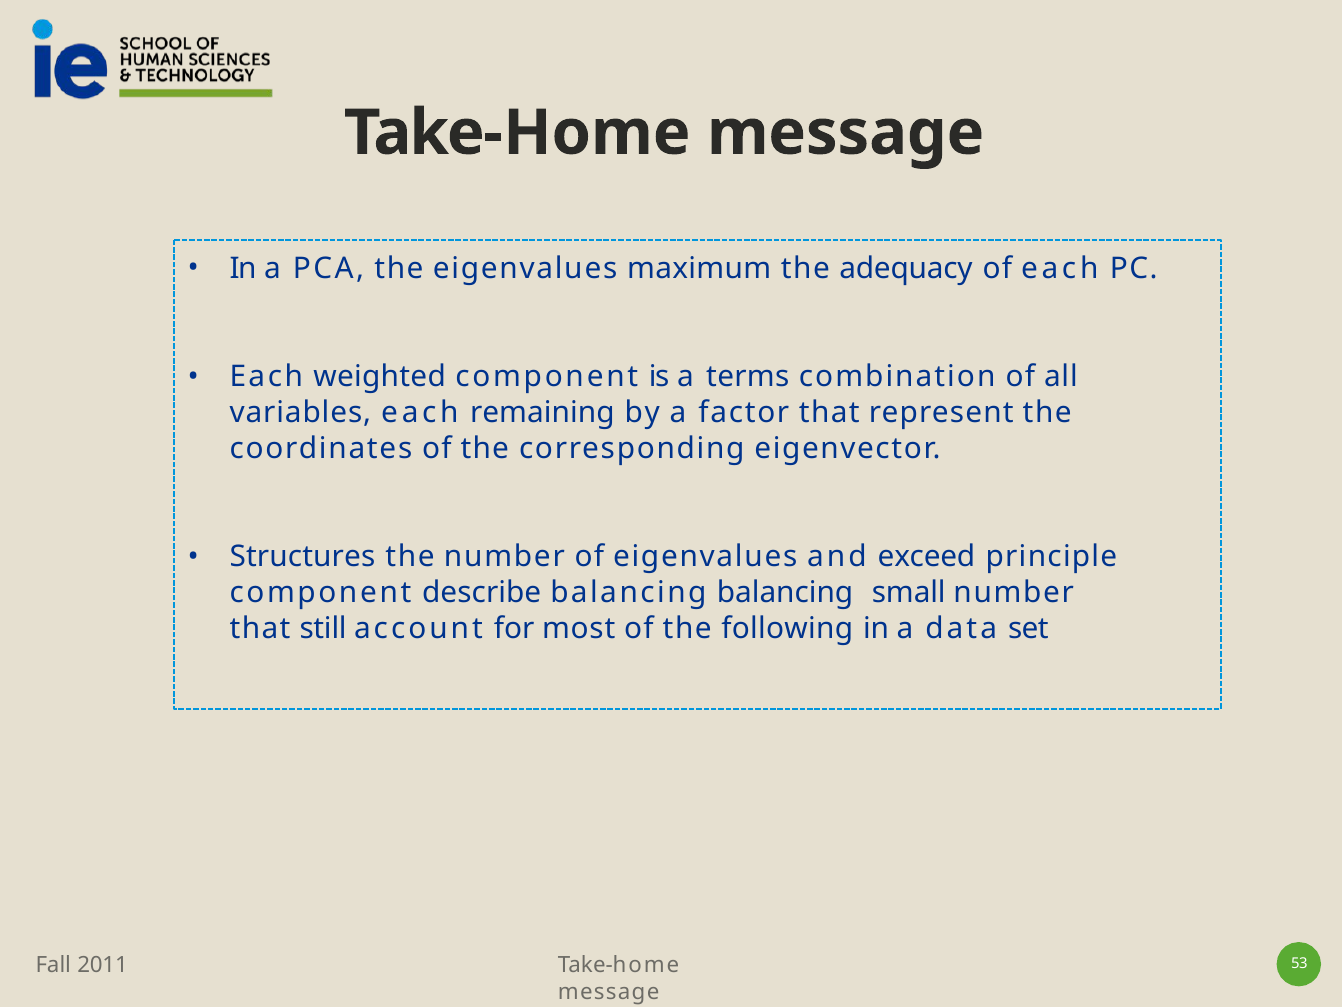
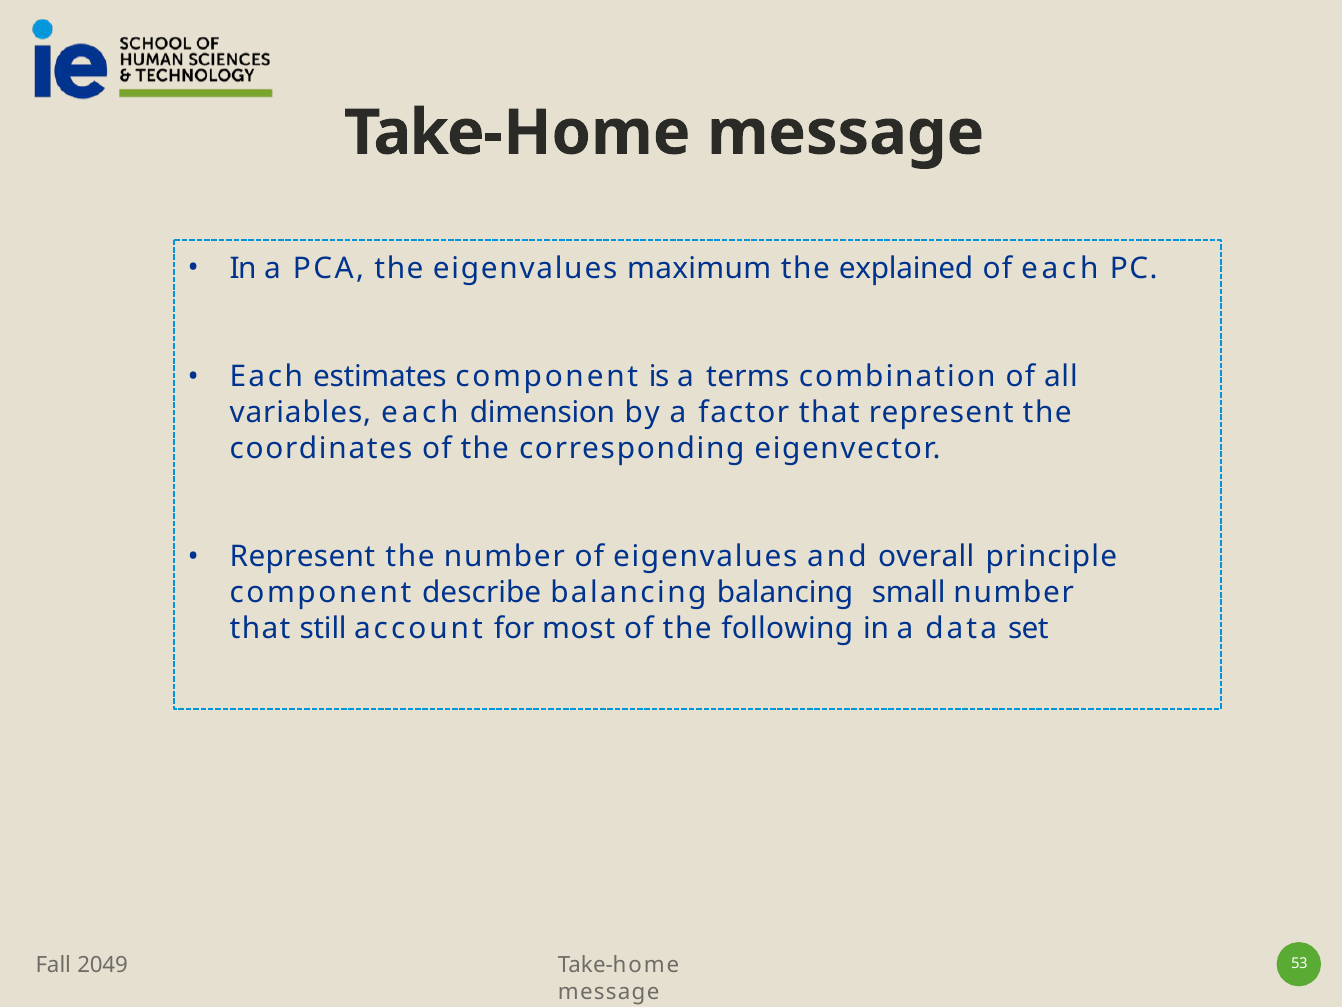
adequacy: adequacy -> explained (906, 268)
weighted: weighted -> estimates (380, 376)
remaining: remaining -> dimension (543, 412)
Structures: Structures -> Represent (302, 556)
exceed: exceed -> overall (926, 556)
2011: 2011 -> 2049 (103, 965)
